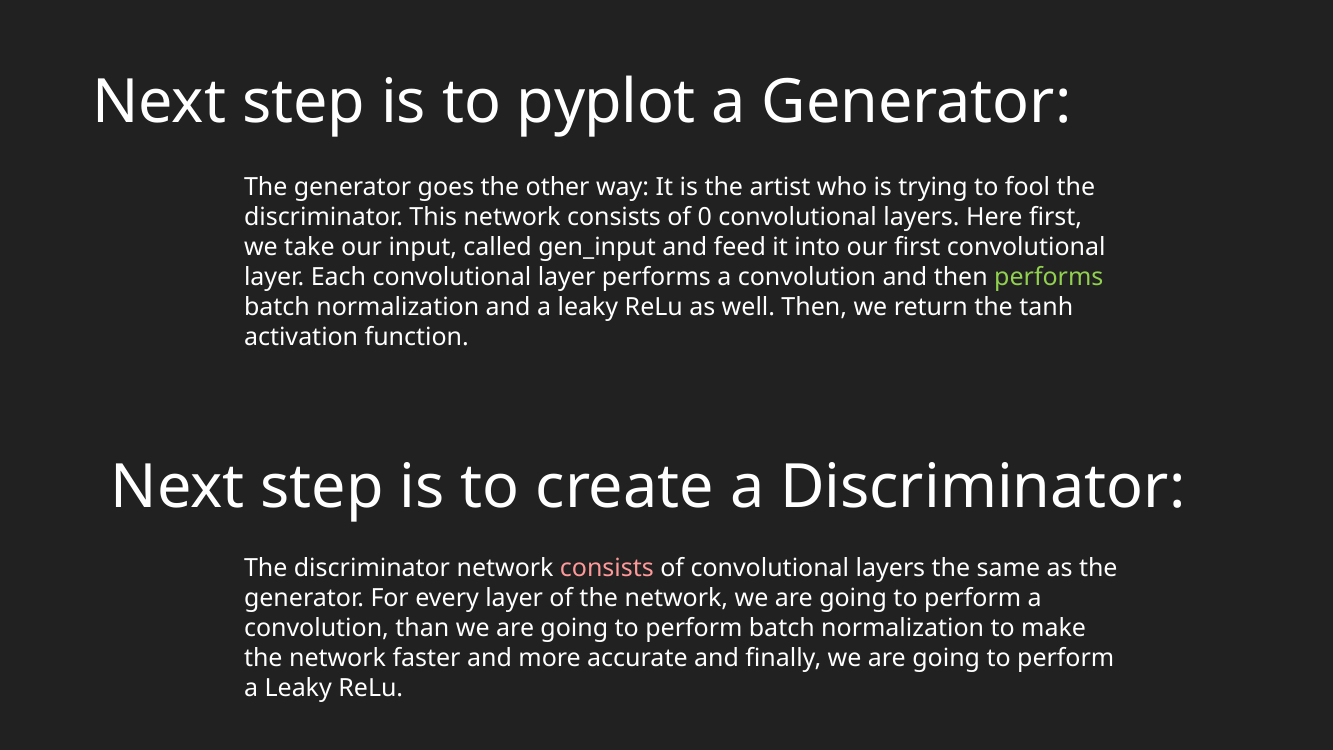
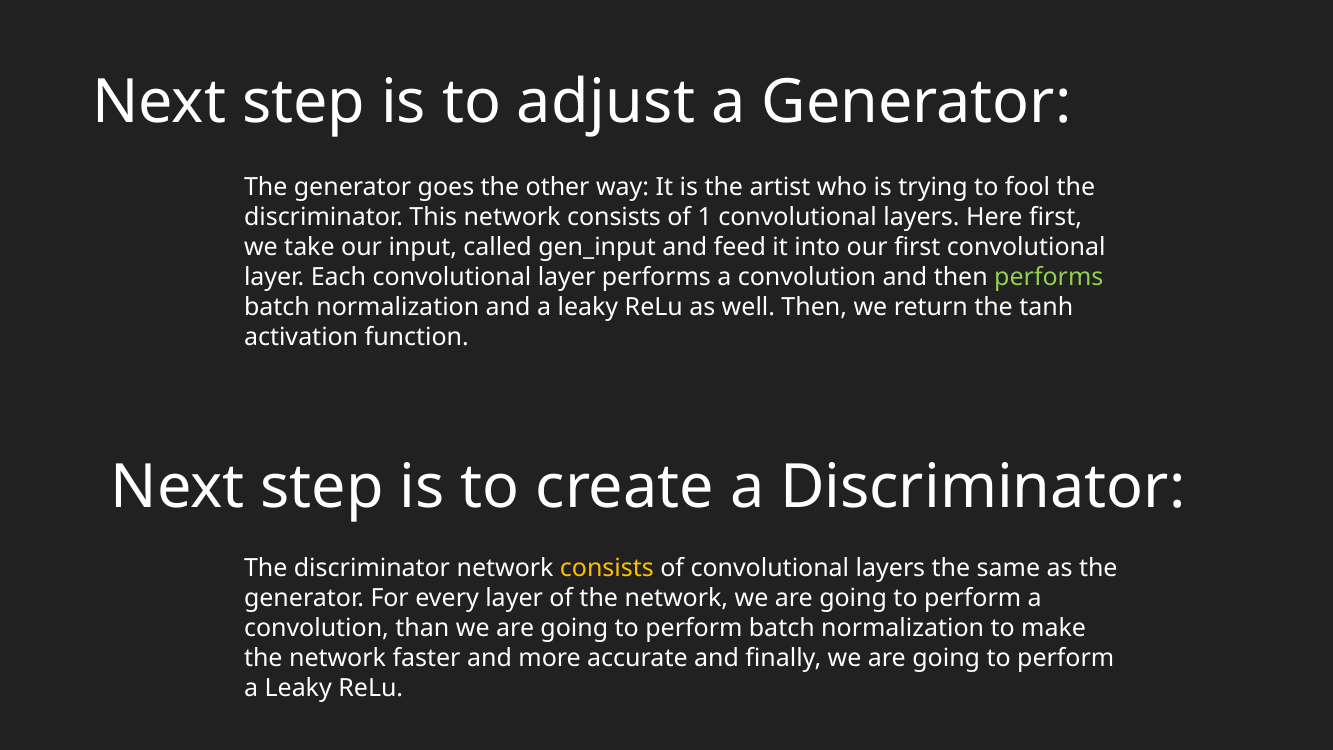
pyplot: pyplot -> adjust (606, 103)
0: 0 -> 1 (705, 217)
consists colour: pink -> yellow (607, 569)
